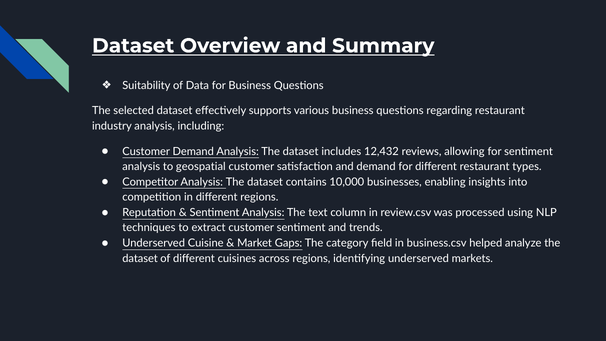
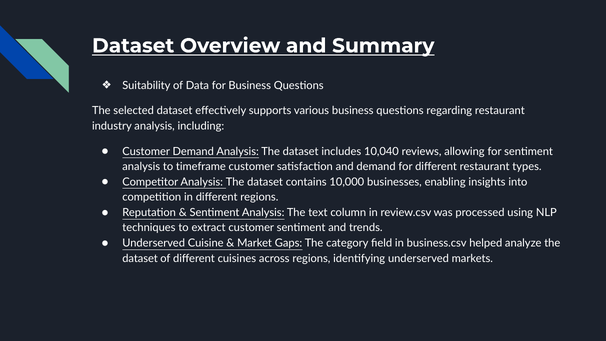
12,432: 12,432 -> 10,040 (381, 151)
geospatial: geospatial -> timeframe (201, 167)
